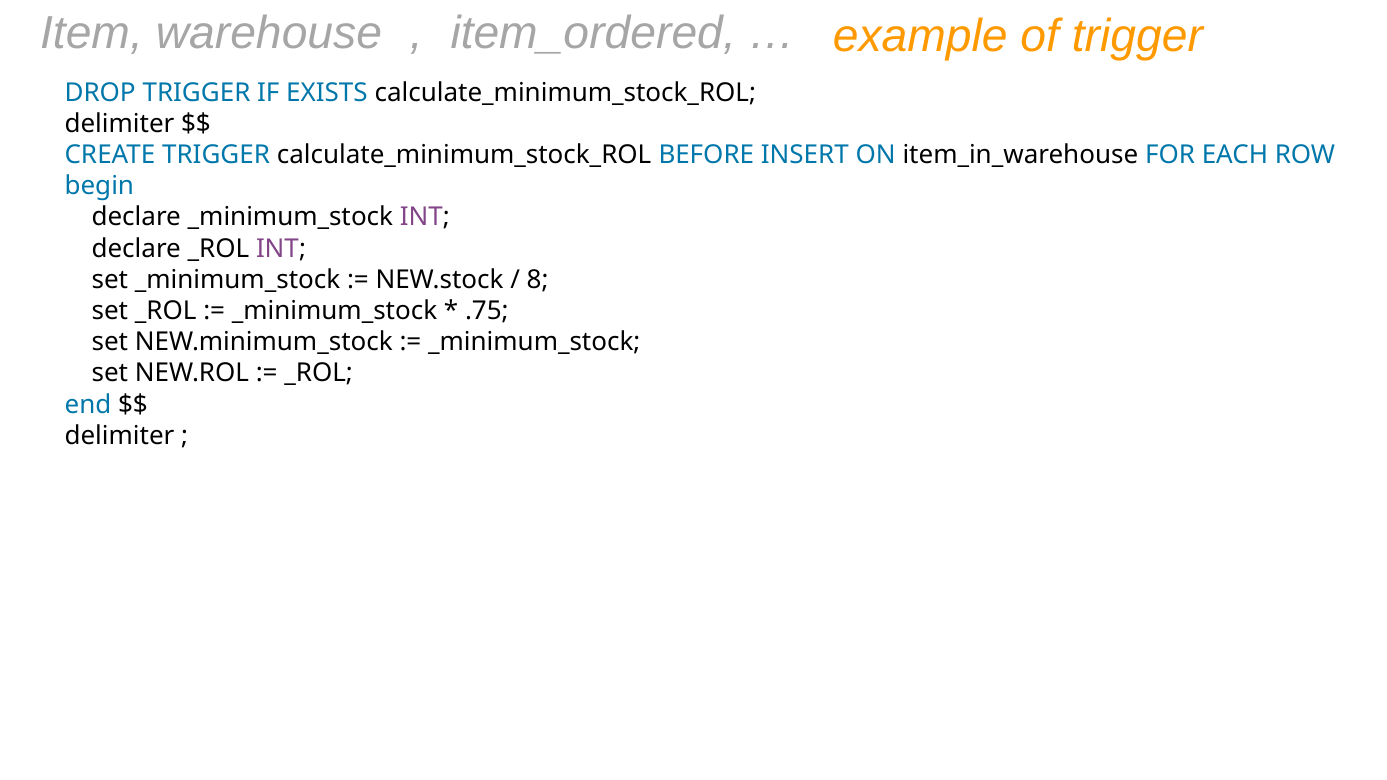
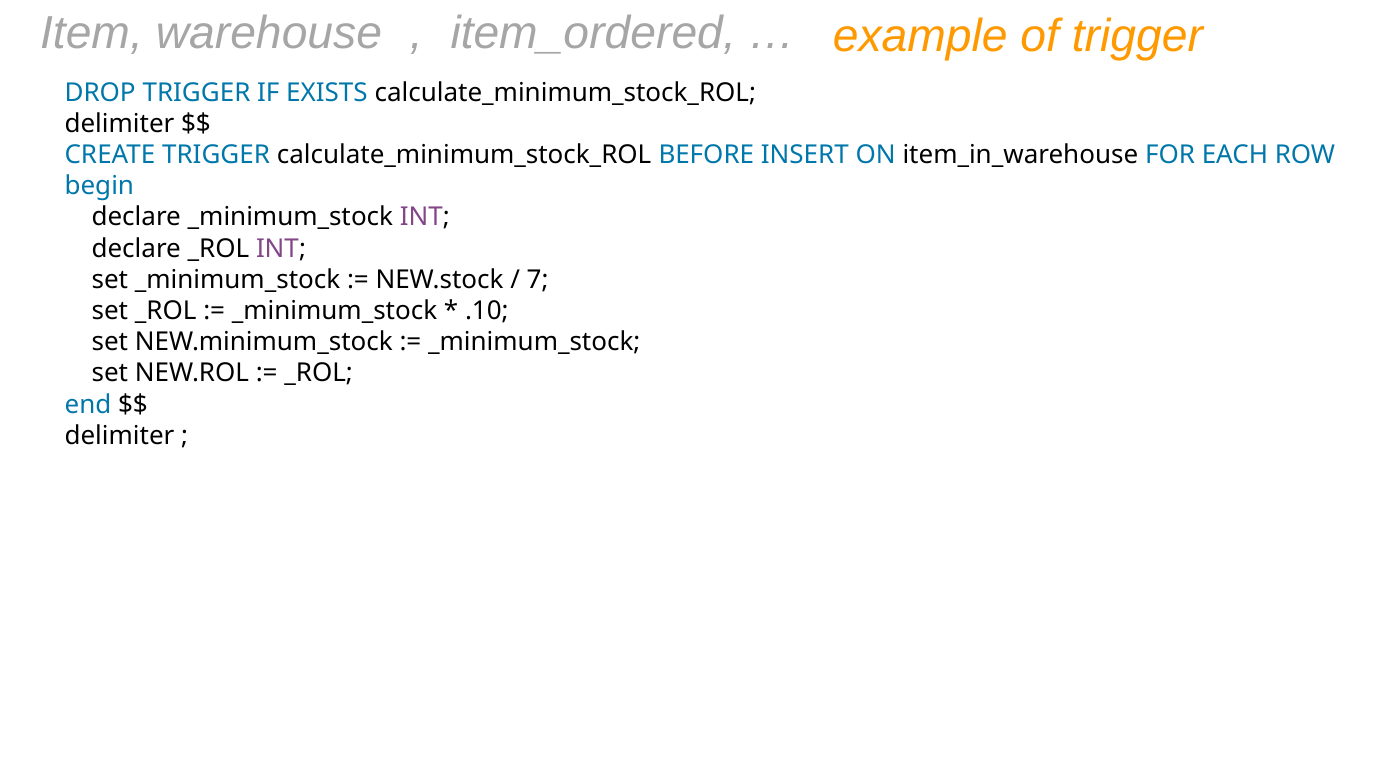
8: 8 -> 7 (538, 280)
.75: .75 -> .10 (487, 311)
